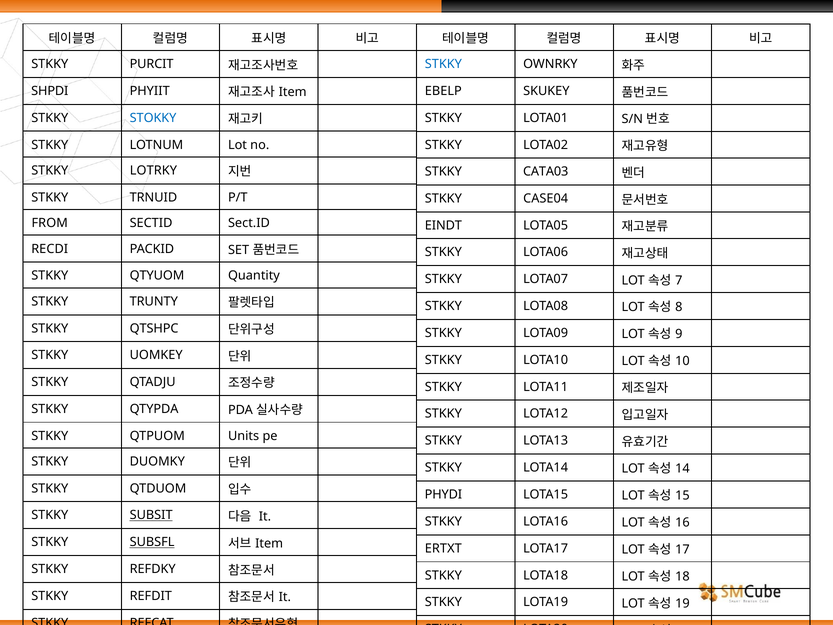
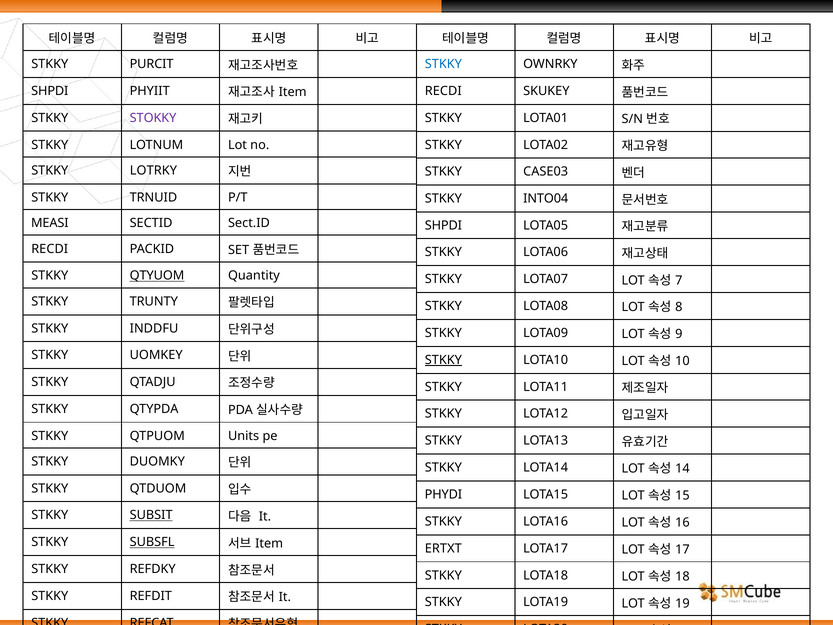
EBELP: EBELP -> RECDI (443, 91)
STOKKY colour: blue -> purple (153, 118)
CATA03: CATA03 -> CASE03 (546, 172)
CASE04: CASE04 -> INTO04 (546, 198)
FROM: FROM -> MEASI (50, 223)
EINDT: EINDT -> SHPDI (443, 225)
QTYUOM underline: none -> present (157, 276)
QTSHPC: QTSHPC -> INDDFU (154, 328)
STKKY underline: none -> present (443, 360)
